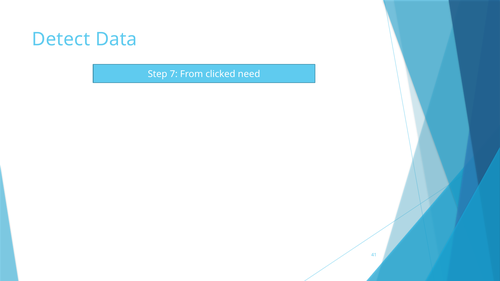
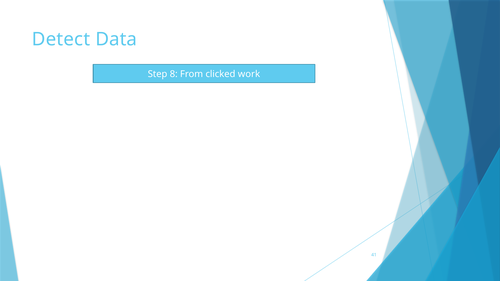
7: 7 -> 8 (174, 74)
need: need -> work (249, 74)
